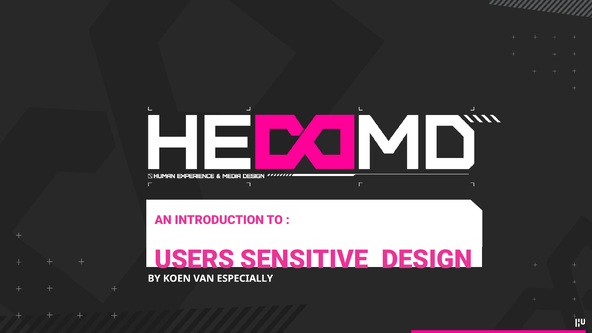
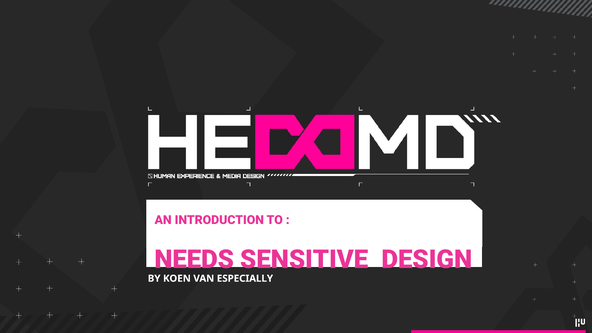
USERS: USERS -> NEEDS (194, 259)
